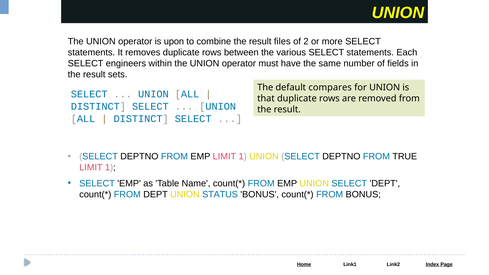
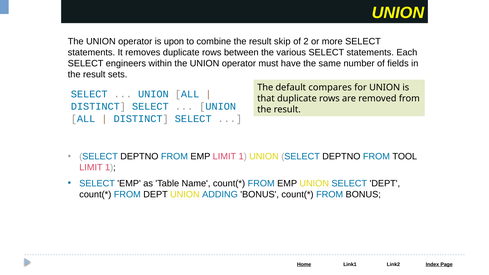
files: files -> skip (282, 42)
TRUE: TRUE -> TOOL (405, 157)
STATUS: STATUS -> ADDING (220, 194)
